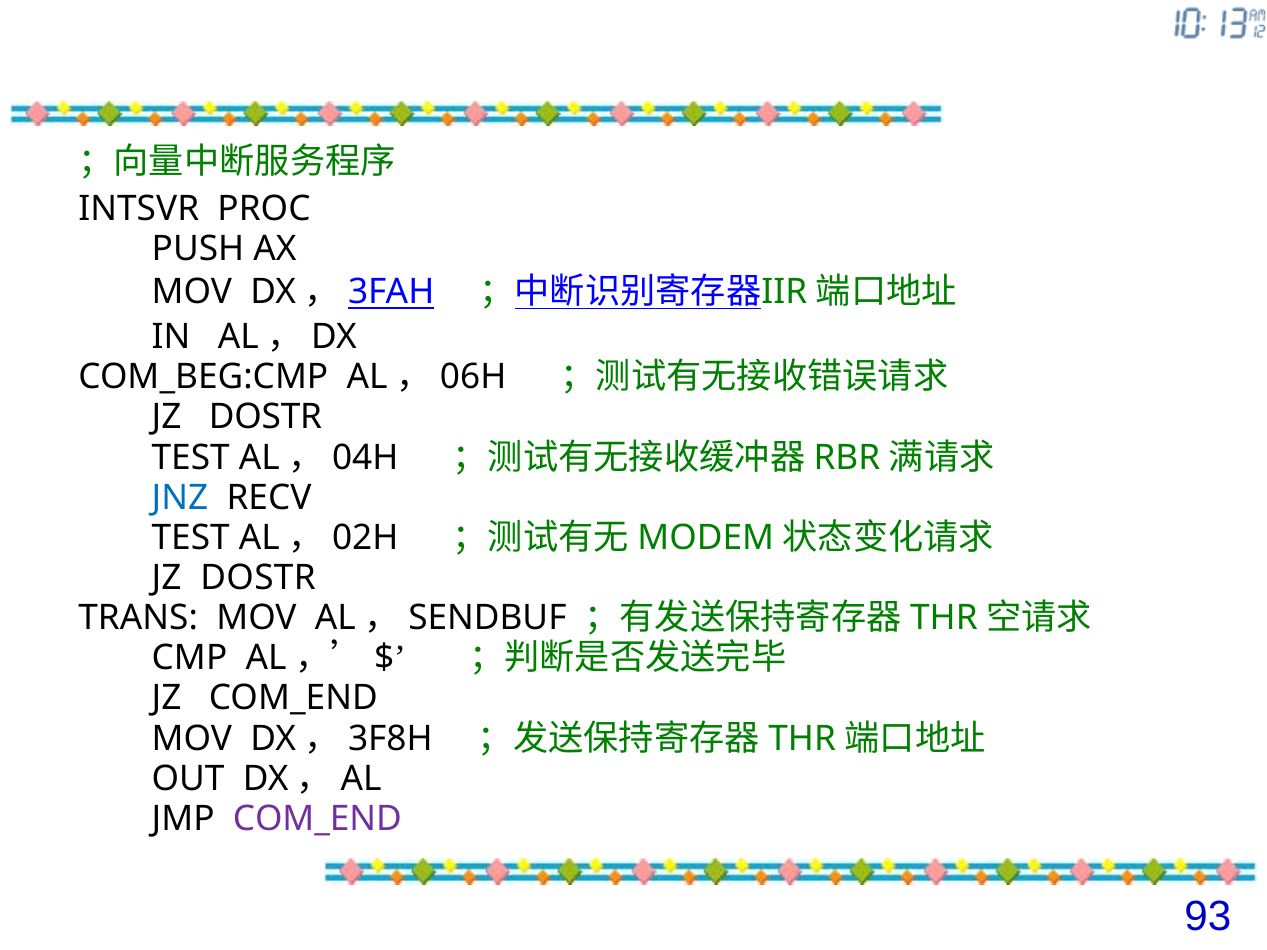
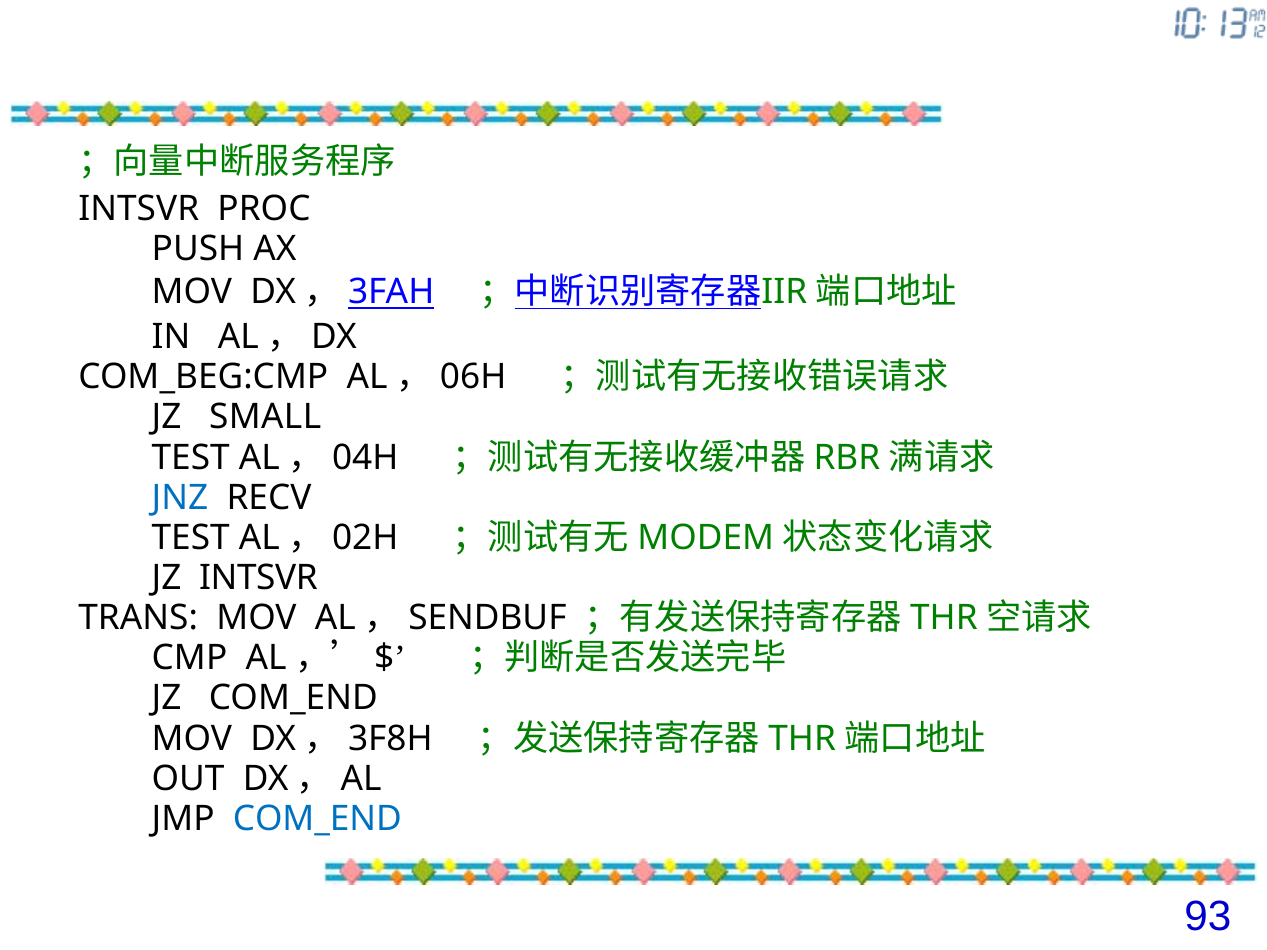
DOSTR: DOSTR -> SMALL (265, 417)
DOSTR: DOSTR -> INTSVR (258, 578)
COM_END colour: purple -> blue (317, 819)
